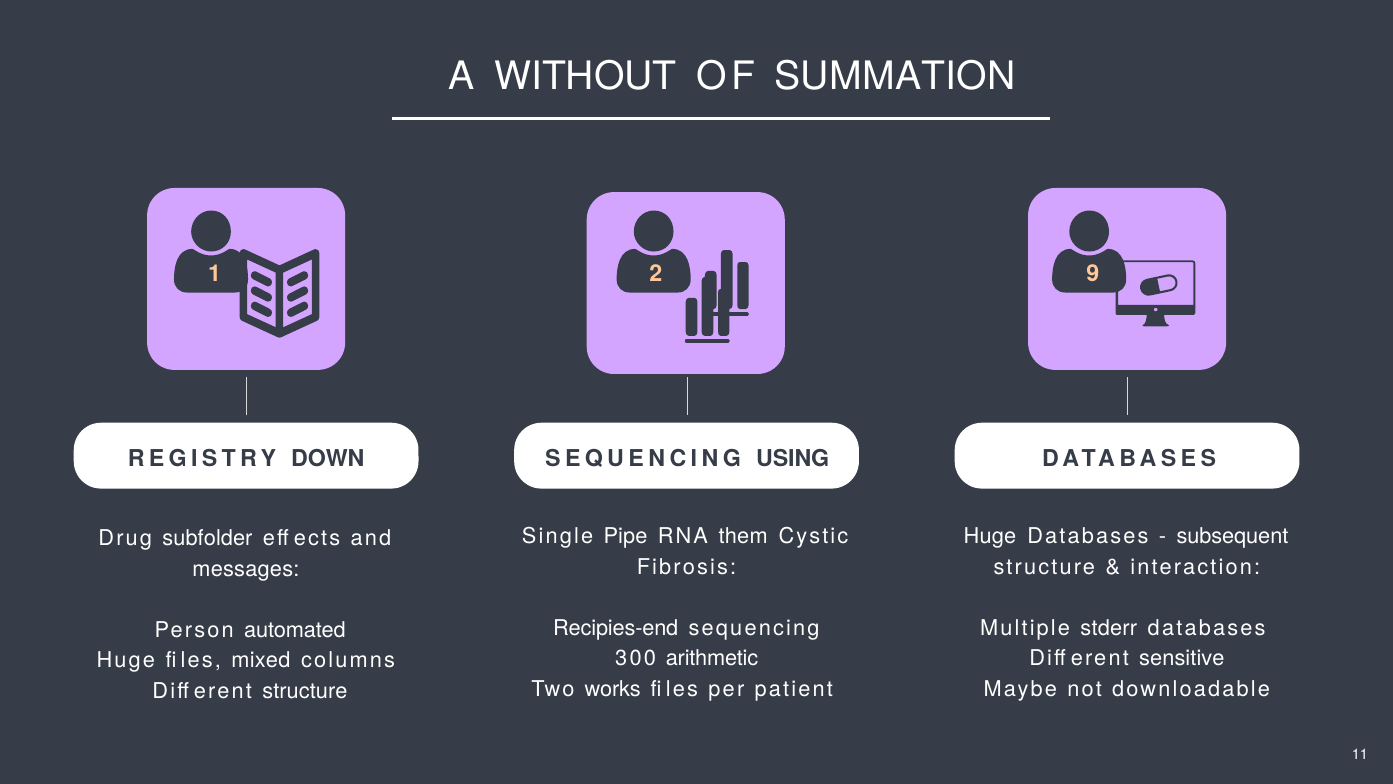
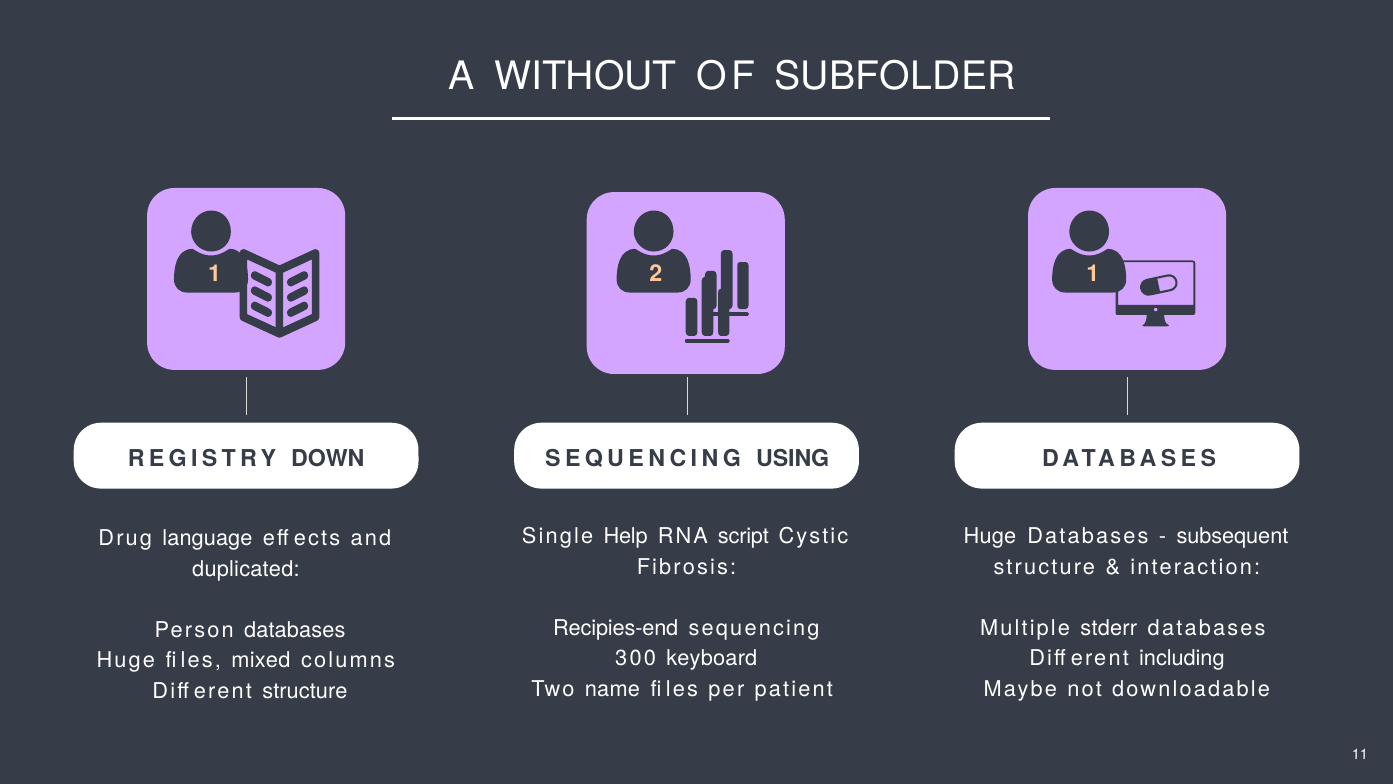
SUMMATION: SUMMATION -> SUBFOLDER (895, 77)
2 9: 9 -> 1 (1093, 274)
Pipe: Pipe -> Help (626, 536)
them: them -> script (743, 536)
subfolder: subfolder -> language (207, 538)
messages: messages -> duplicated (246, 569)
Person automated: automated -> databases (295, 630)
arithmetic: arithmetic -> keyboard (712, 658)
sensitive: sensitive -> including (1182, 658)
works: works -> name (612, 689)
